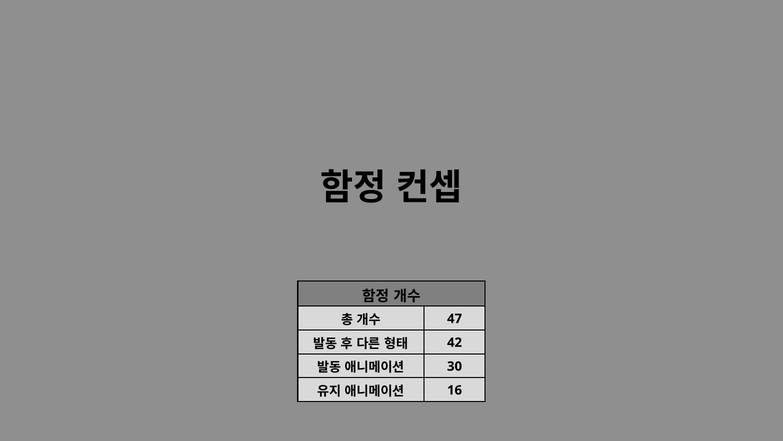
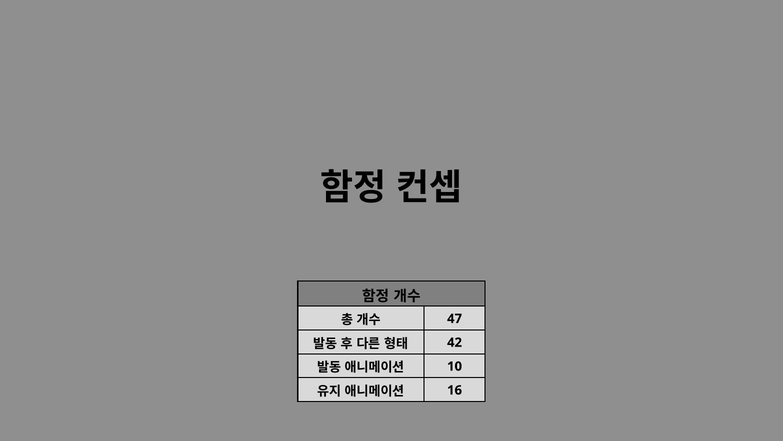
30: 30 -> 10 (455, 366)
